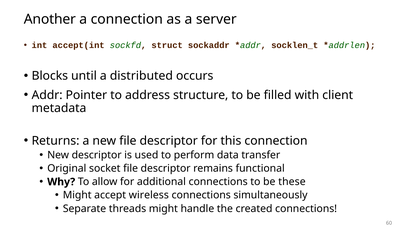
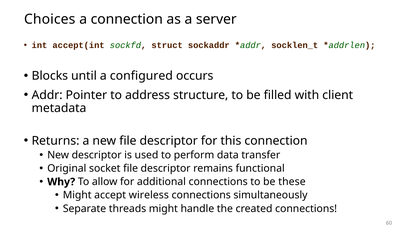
Another: Another -> Choices (50, 19)
distributed: distributed -> configured (141, 76)
